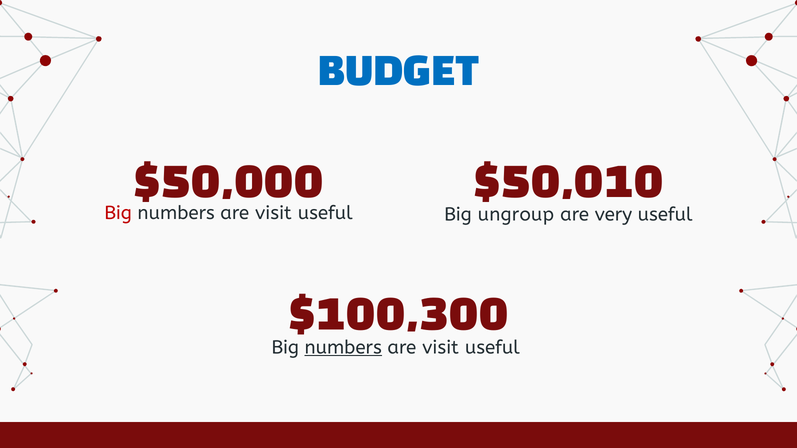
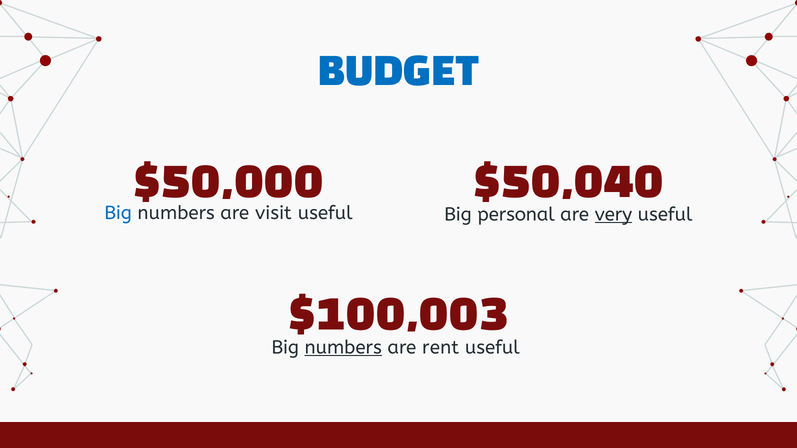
$50,010: $50,010 -> $50,040 (568, 181)
Big colour: red -> blue (118, 213)
ungroup: ungroup -> personal (516, 215)
very underline: none -> present (613, 215)
$100,300: $100,300 -> $100,003 (399, 313)
visit: visit -> rent (441, 348)
